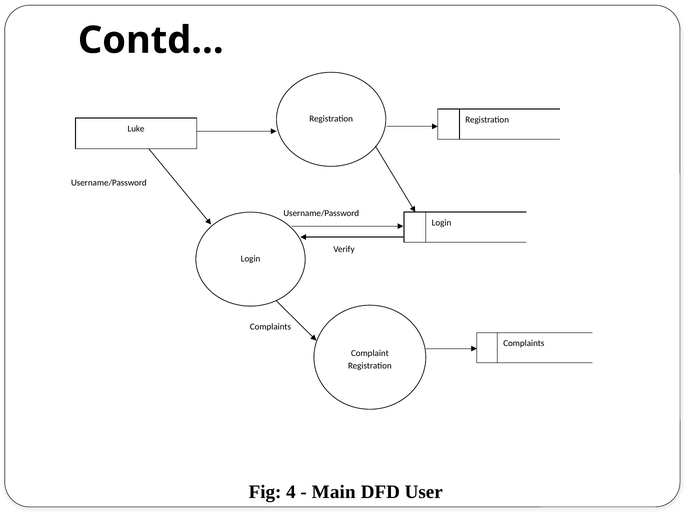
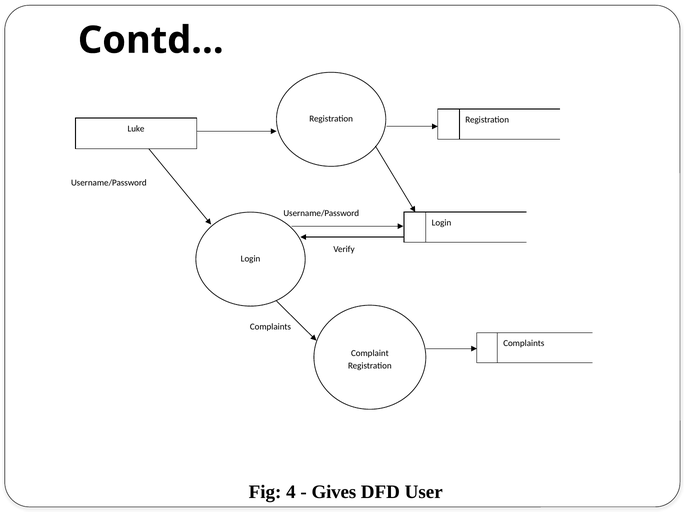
Main: Main -> Gives (334, 492)
